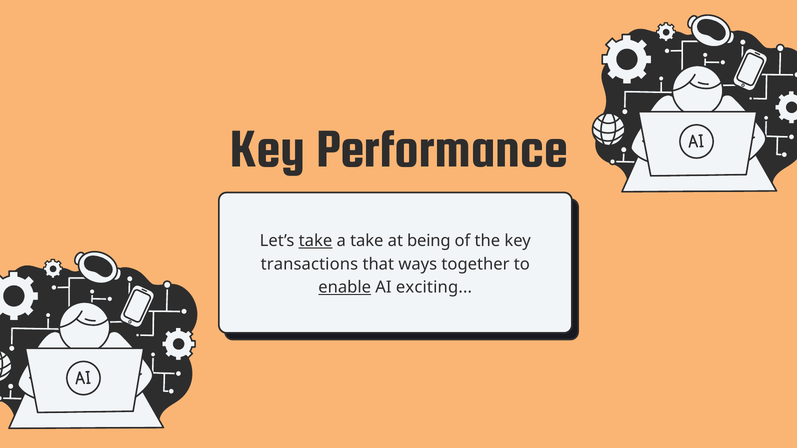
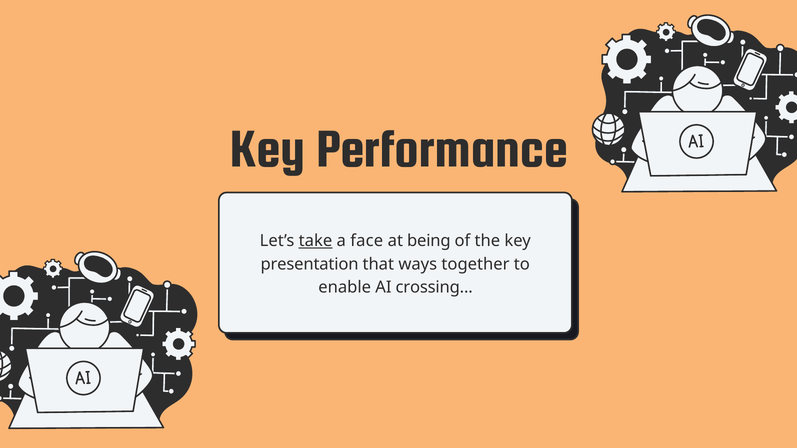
a take: take -> face (367, 241)
transactions: transactions -> presentation (310, 264)
enable underline: present -> none (345, 288)
exciting: exciting -> crossing (434, 288)
